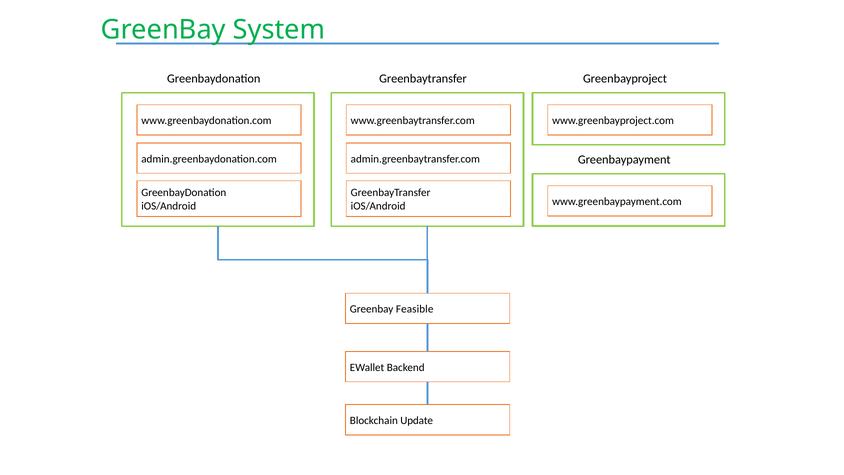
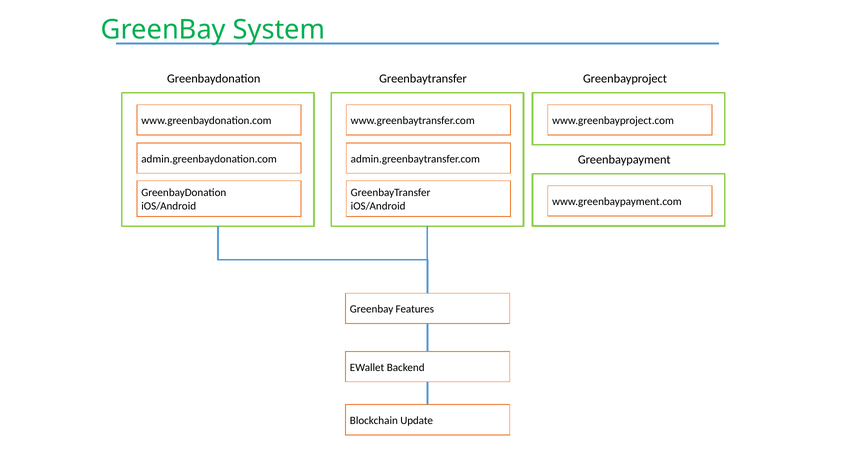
Feasible: Feasible -> Features (415, 309)
